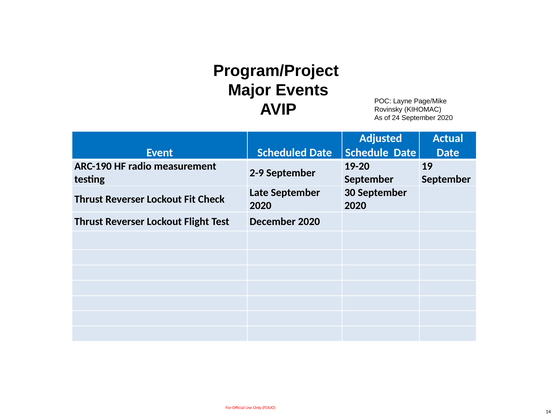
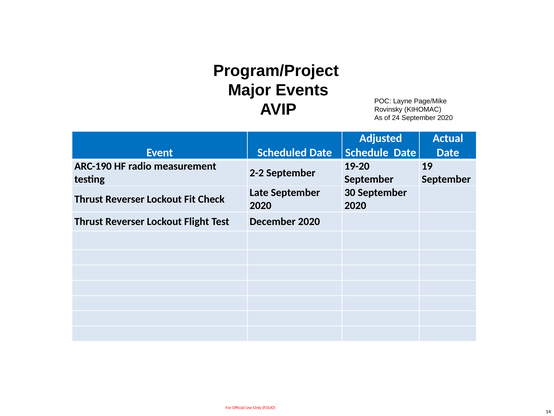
2-9: 2-9 -> 2-2 (257, 173)
